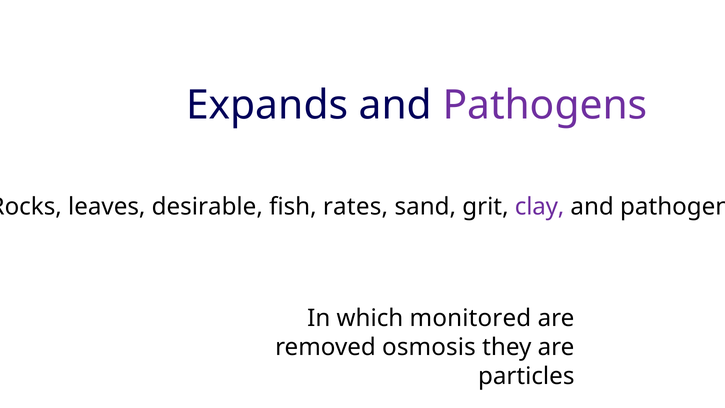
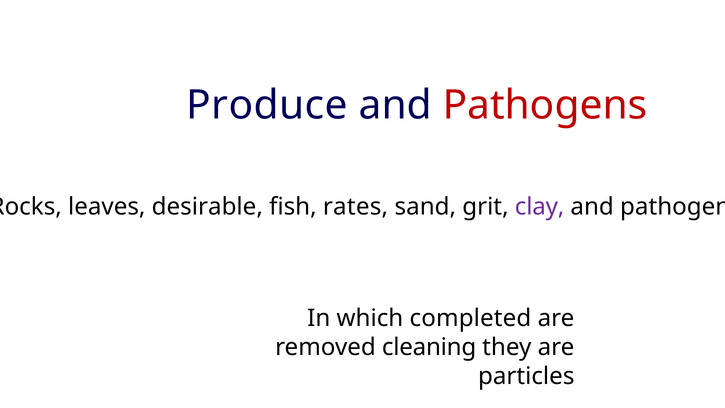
Expands: Expands -> Produce (267, 105)
Pathogens colour: purple -> red (545, 105)
monitored: monitored -> completed (470, 318)
osmosis: osmosis -> cleaning (429, 347)
